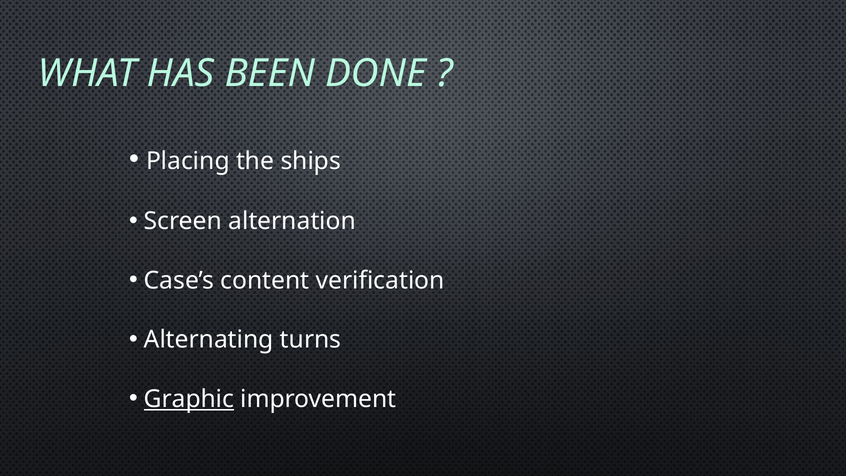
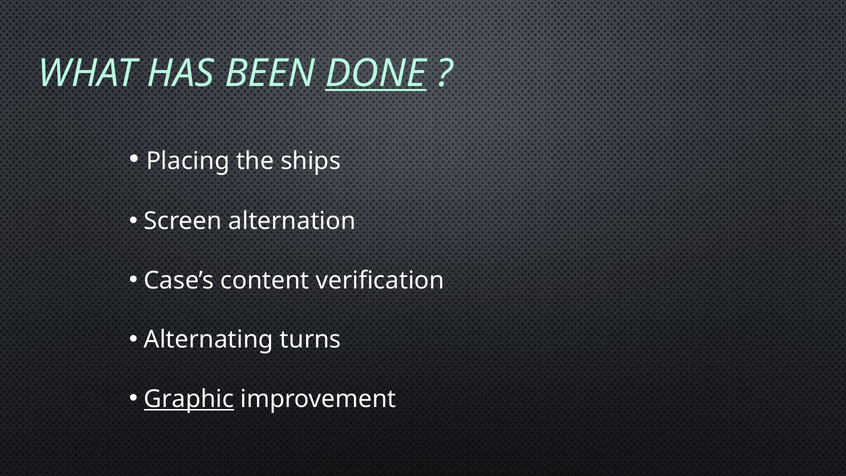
DONE underline: none -> present (376, 73)
